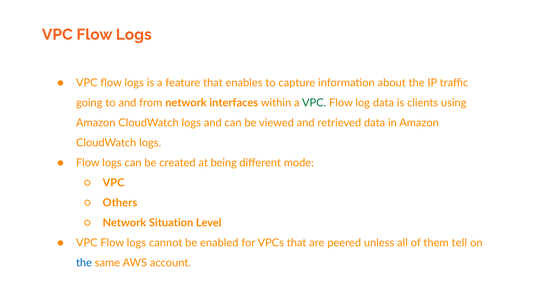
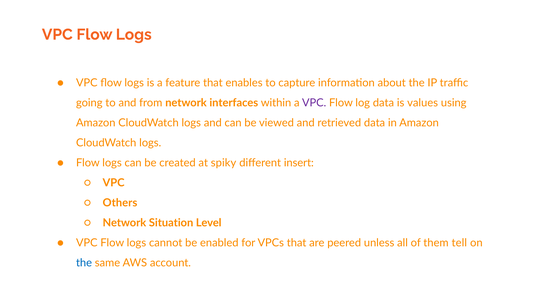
VPC colour: green -> purple (314, 103)
clients: clients -> values (423, 103)
being: being -> spiky (224, 163)
mode: mode -> insert (299, 163)
